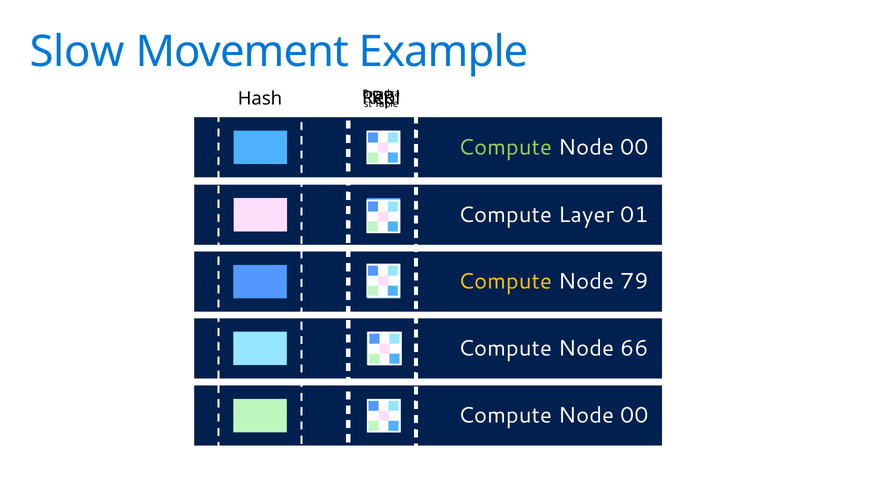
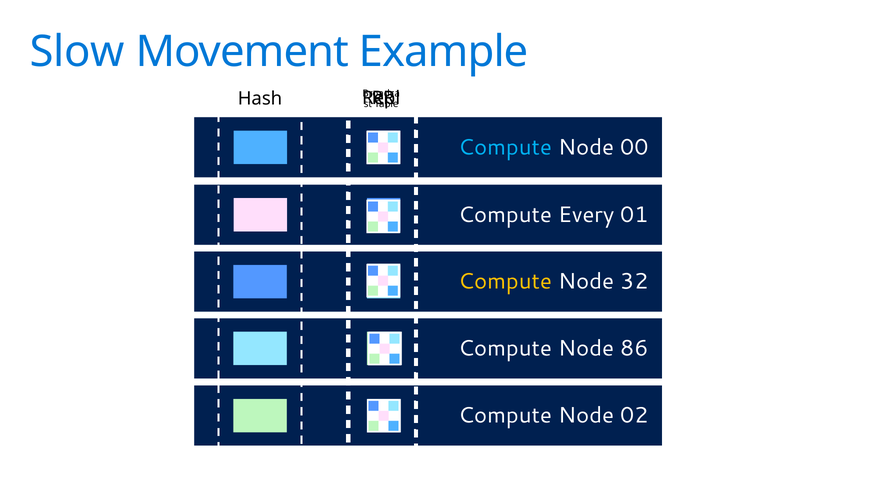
Compute colour: light green -> light blue (505, 147)
Layer: Layer -> Every (586, 215)
79: 79 -> 32 (634, 282)
66: 66 -> 86 (634, 348)
00: 00 -> 02 (634, 415)
